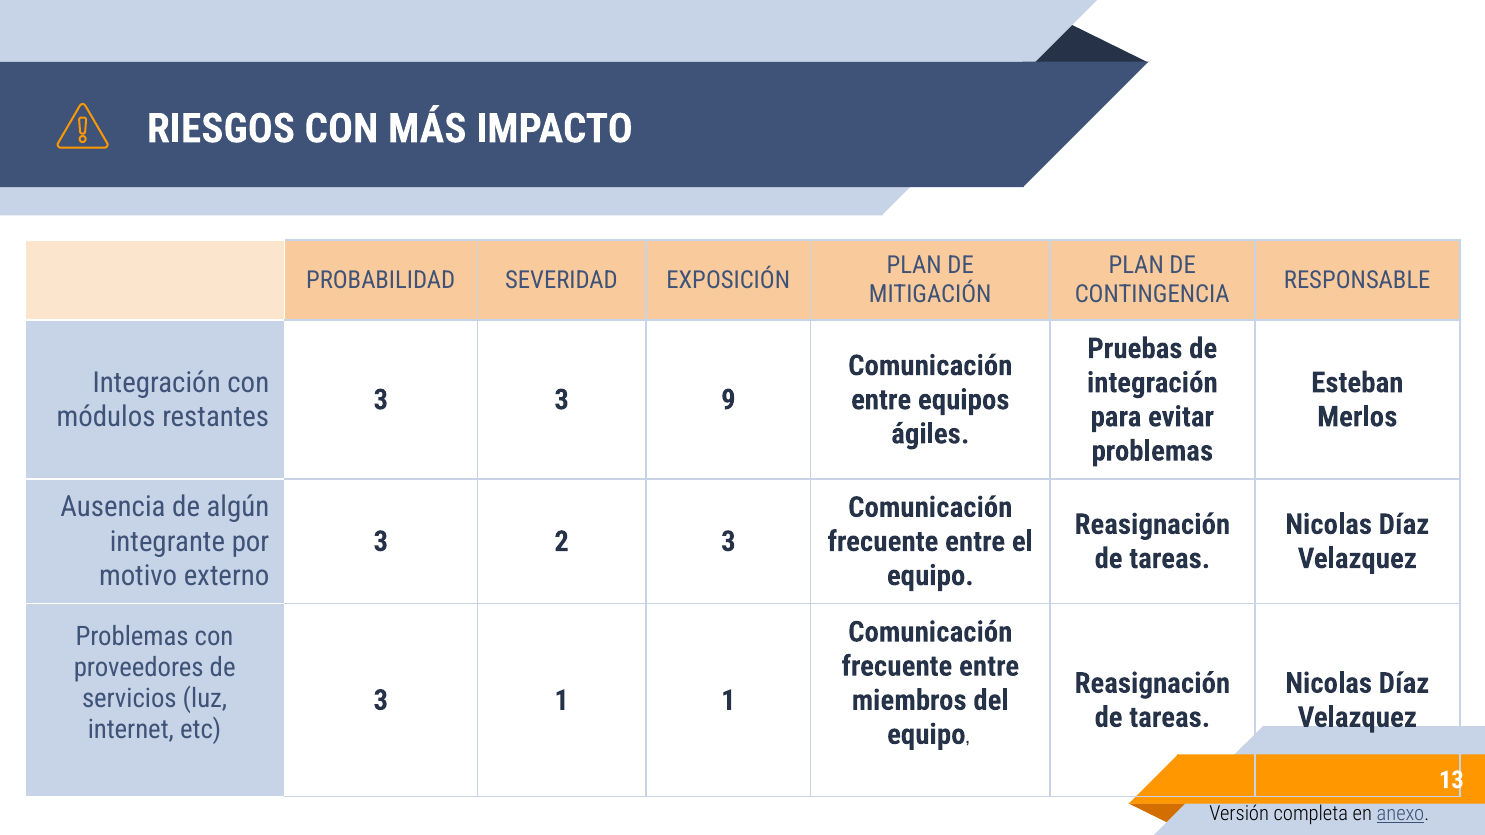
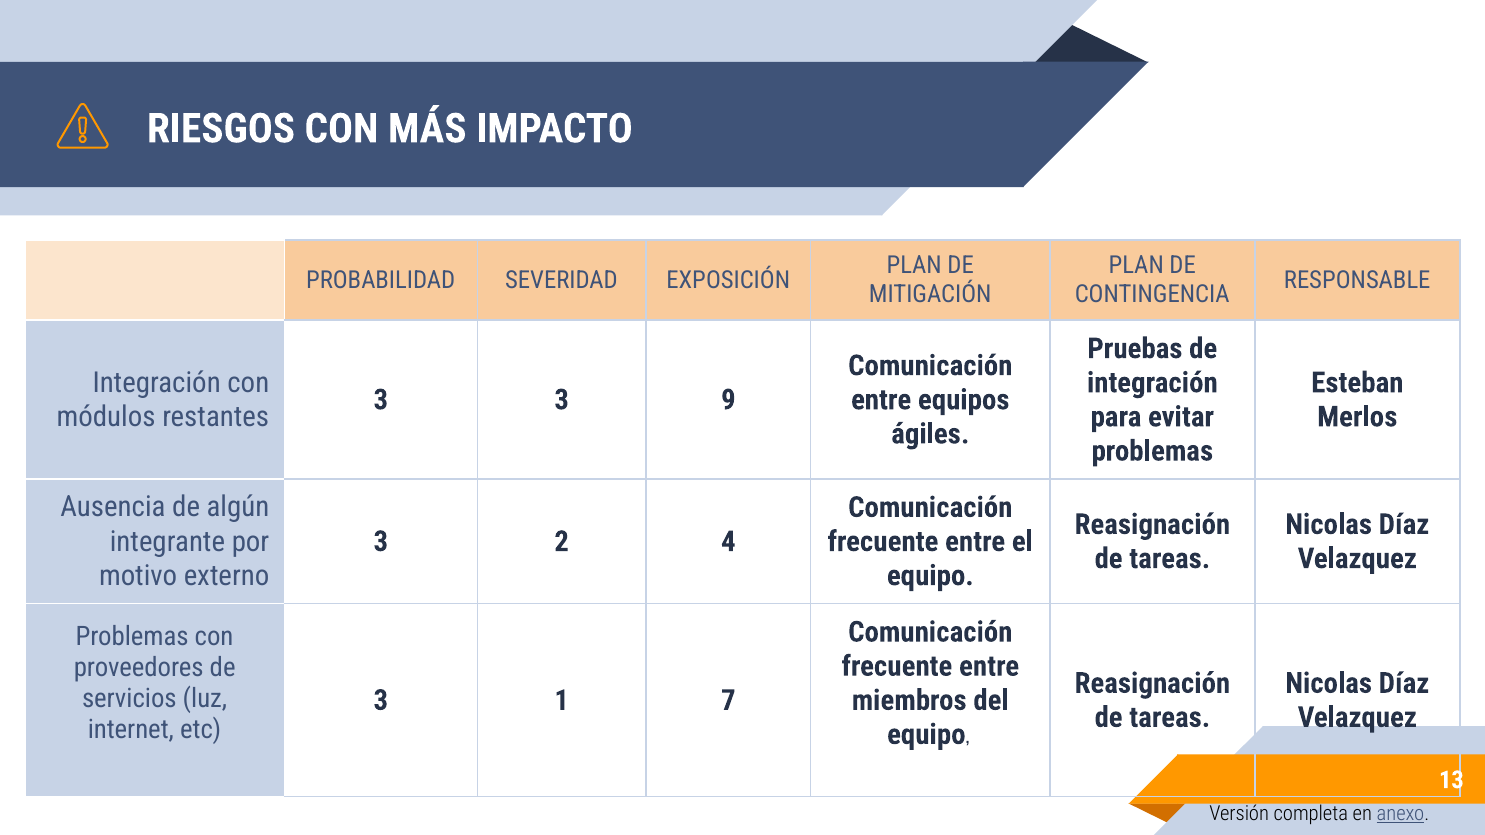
2 3: 3 -> 4 (728, 542)
1 1: 1 -> 7 (728, 701)
